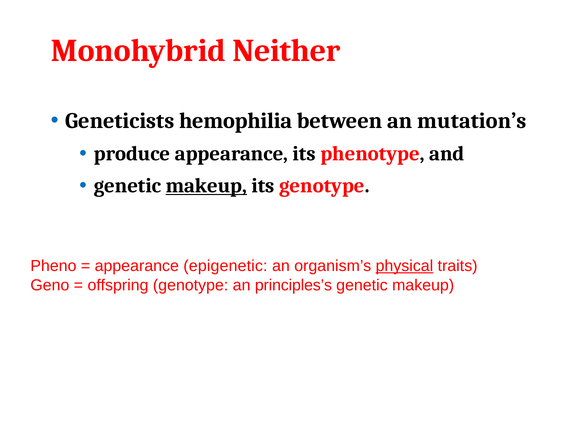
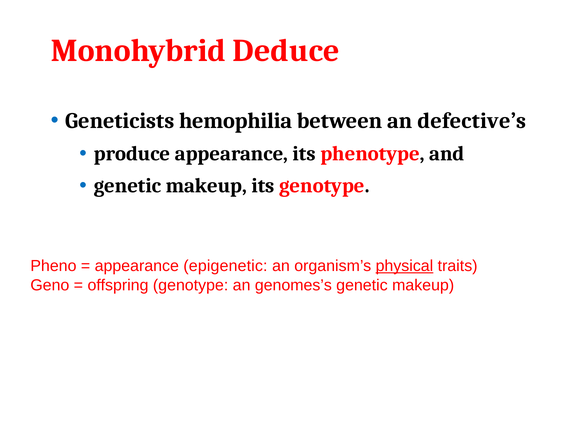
Neither: Neither -> Deduce (286, 51)
mutation’s: mutation’s -> defective’s (472, 121)
makeup underline: present -> none (206, 185)
principles’s: principles’s -> genomes’s (293, 285)
